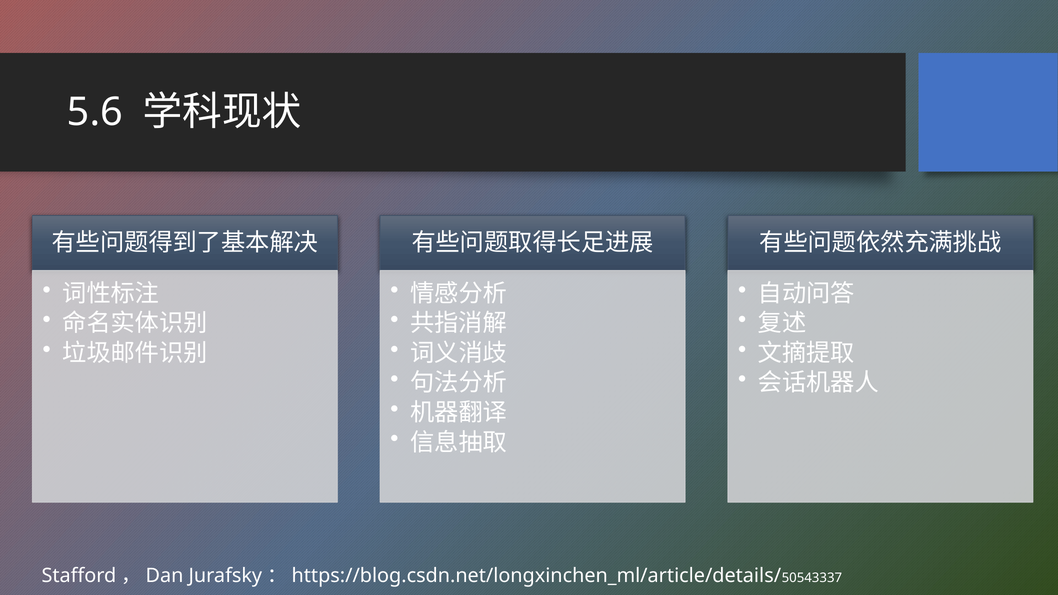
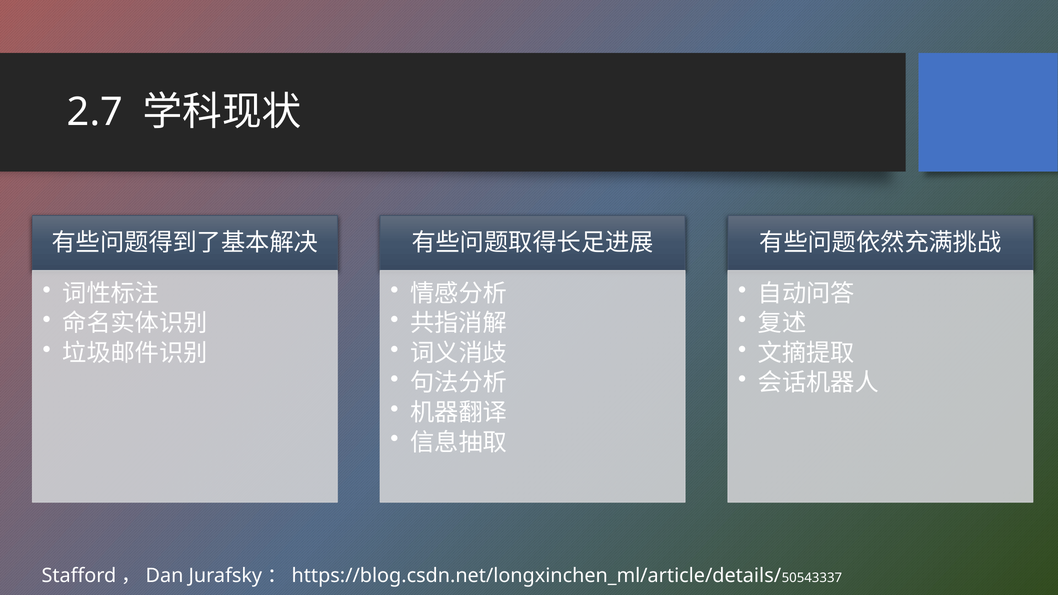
5.6: 5.6 -> 2.7 (95, 112)
